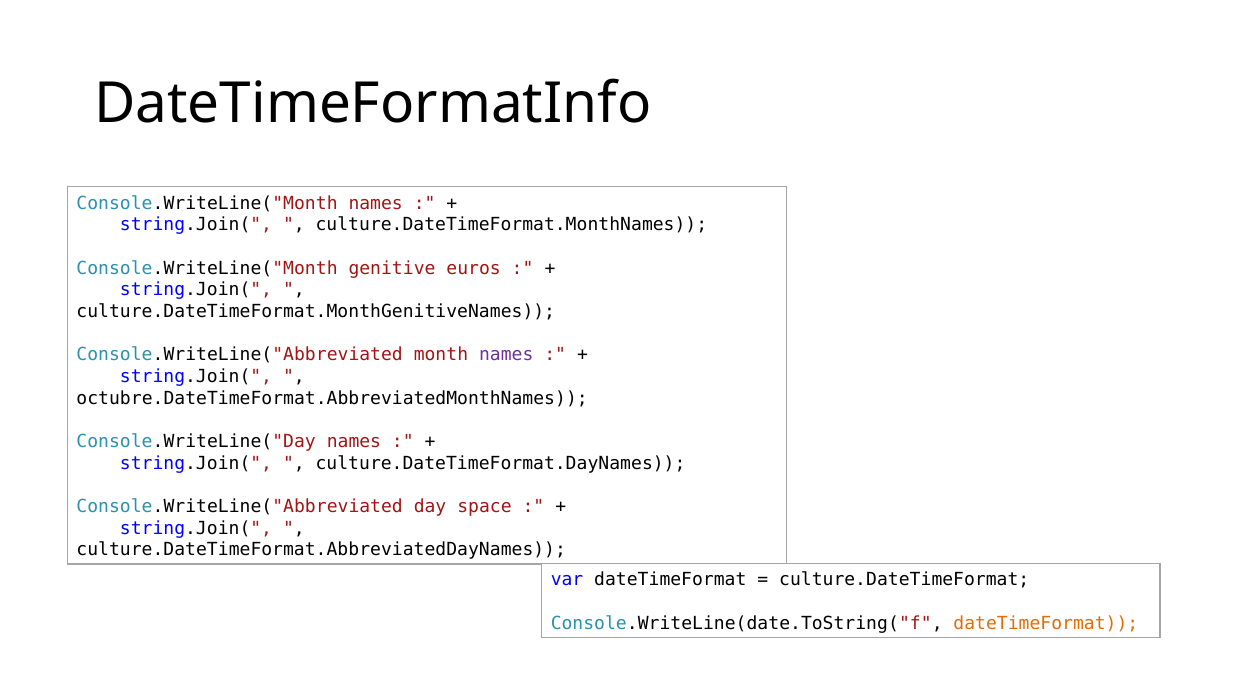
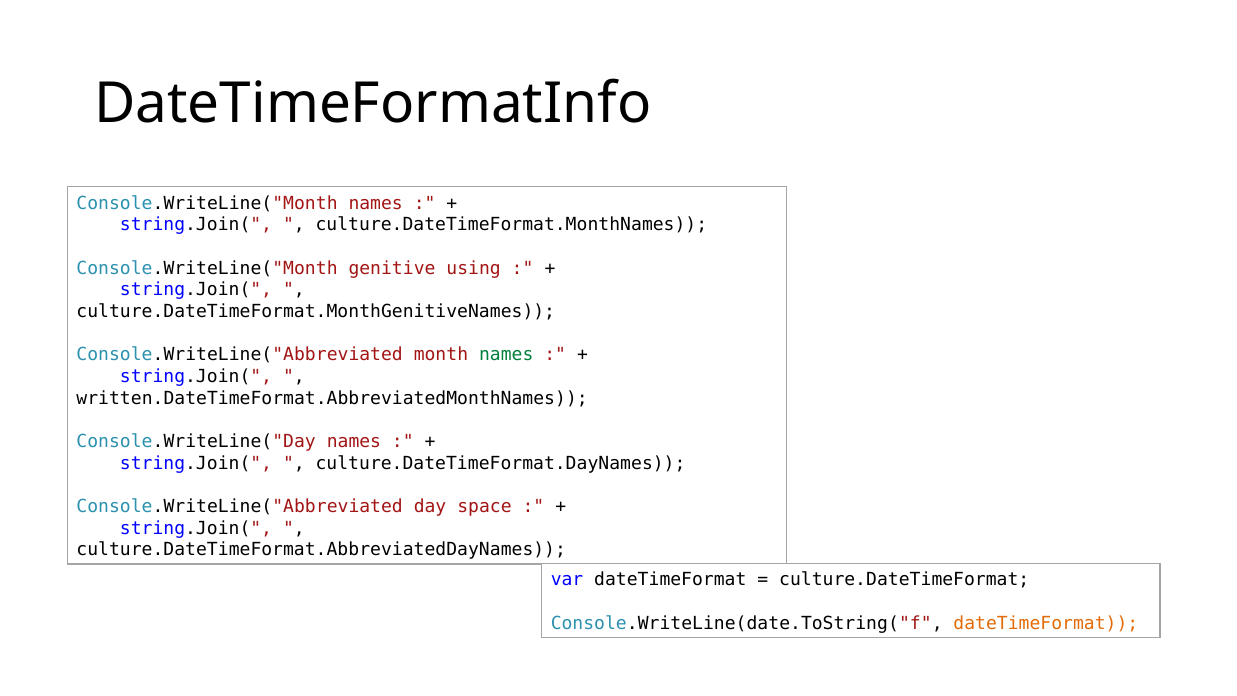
euros: euros -> using (474, 268)
names colour: purple -> green (506, 355)
octubre.DateTimeFormat.AbbreviatedMonthNames: octubre.DateTimeFormat.AbbreviatedMonthNames -> written.DateTimeFormat.AbbreviatedMonthNames (332, 398)
